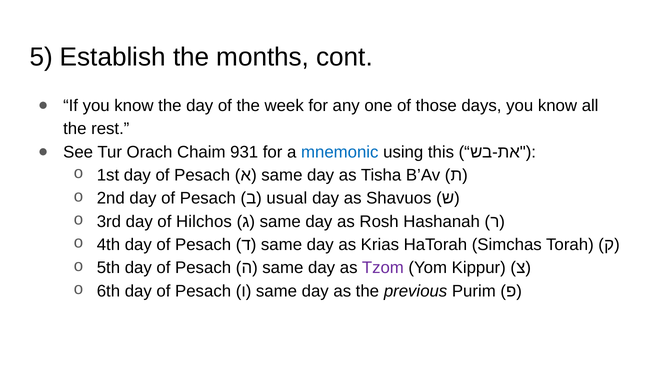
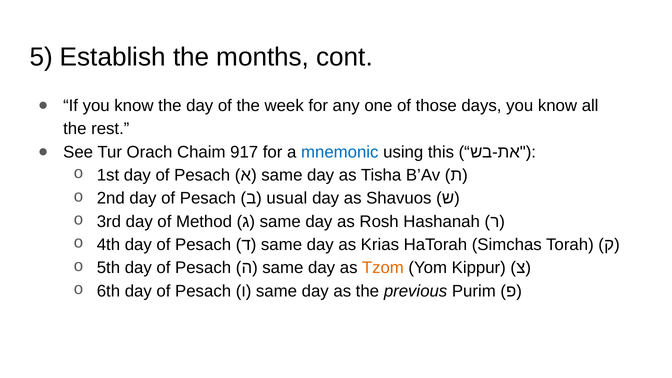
931: 931 -> 917 (244, 152)
Hilchos: Hilchos -> Method (204, 222)
Tzom colour: purple -> orange (383, 268)
